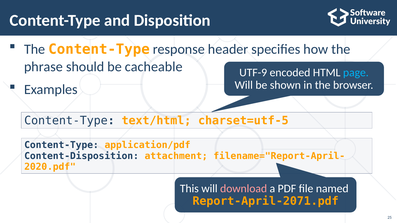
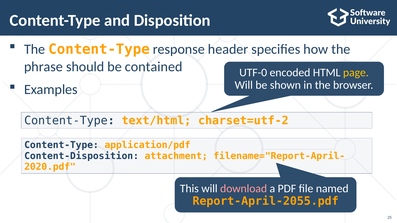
cacheable: cacheable -> contained (154, 67)
UTF-9: UTF-9 -> UTF-0 (253, 73)
page colour: light blue -> yellow (356, 73)
charset=utf-5: charset=utf-5 -> charset=utf-2 (243, 121)
Report-April-2071.pdf: Report-April-2071.pdf -> Report-April-2055.pdf (266, 201)
